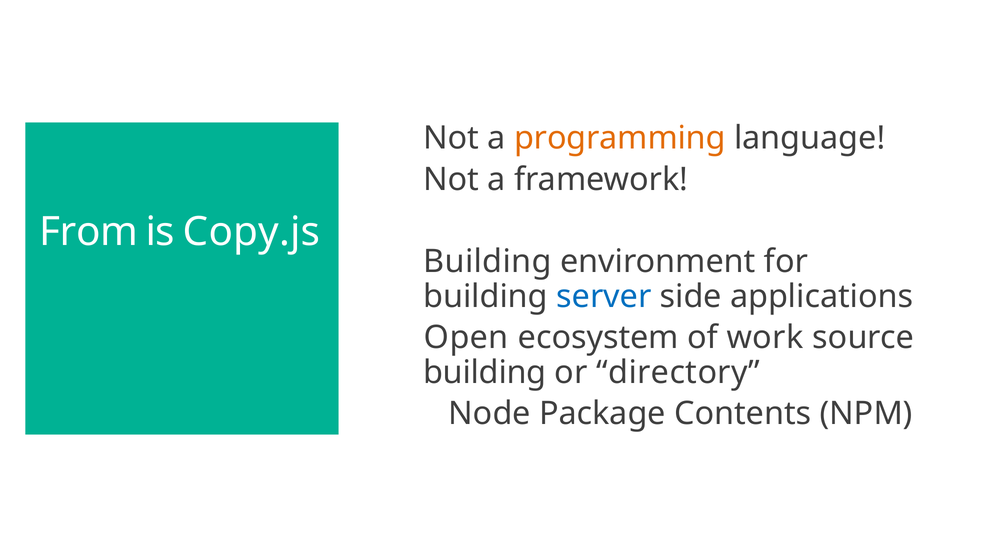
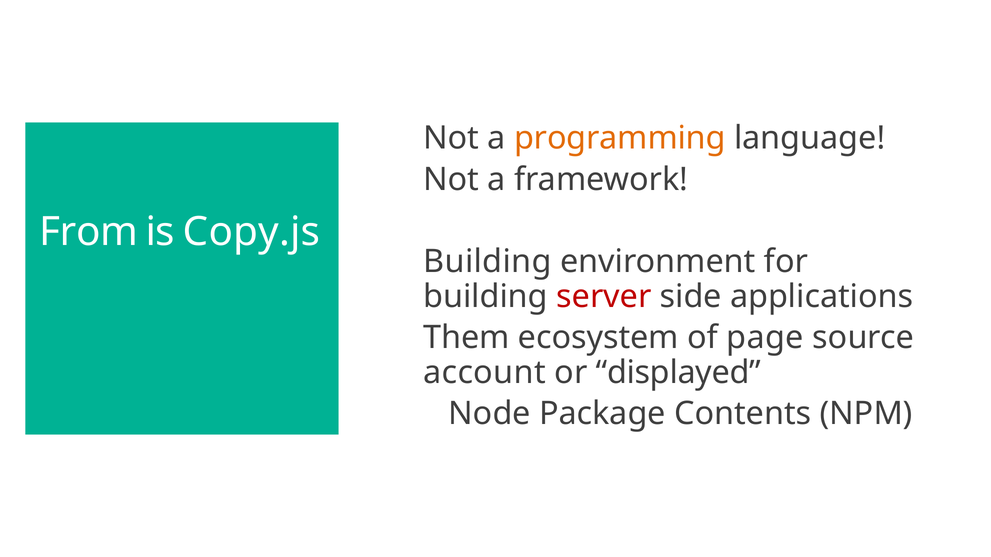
server colour: blue -> red (604, 297)
Open: Open -> Them (466, 338)
work: work -> page (765, 338)
building: building -> account (485, 373)
directory: directory -> displayed (678, 373)
